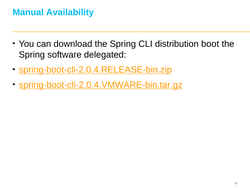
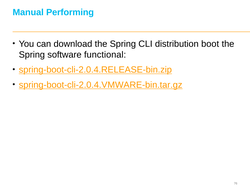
Availability: Availability -> Performing (70, 12)
delegated: delegated -> functional (105, 55)
